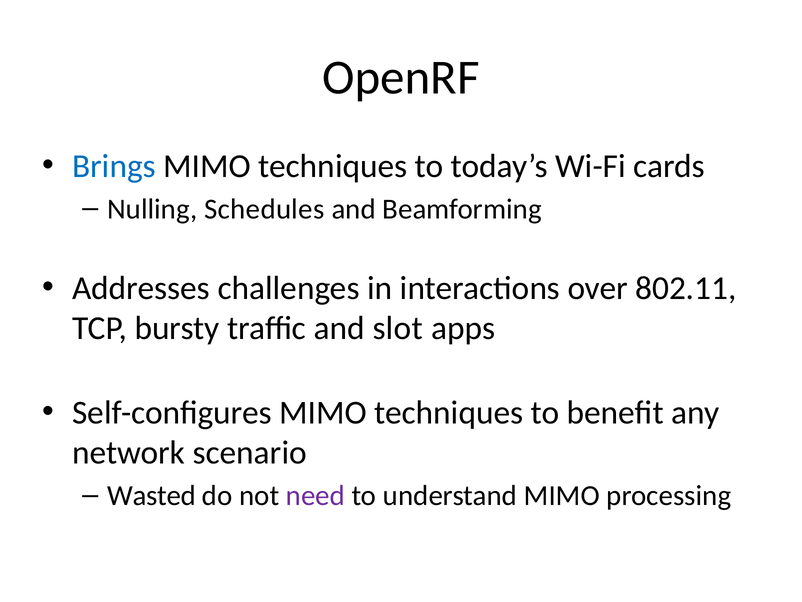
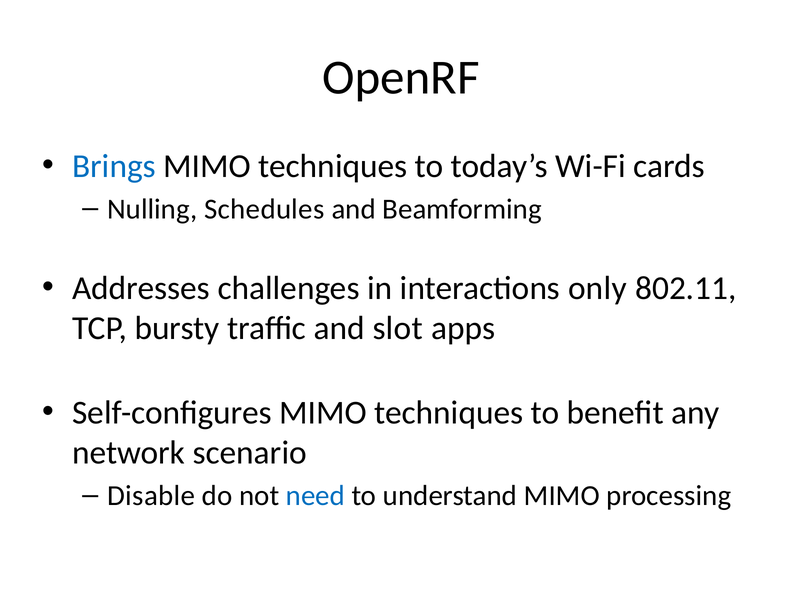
over: over -> only (597, 288)
Wasted: Wasted -> Disable (151, 495)
need colour: purple -> blue (315, 495)
